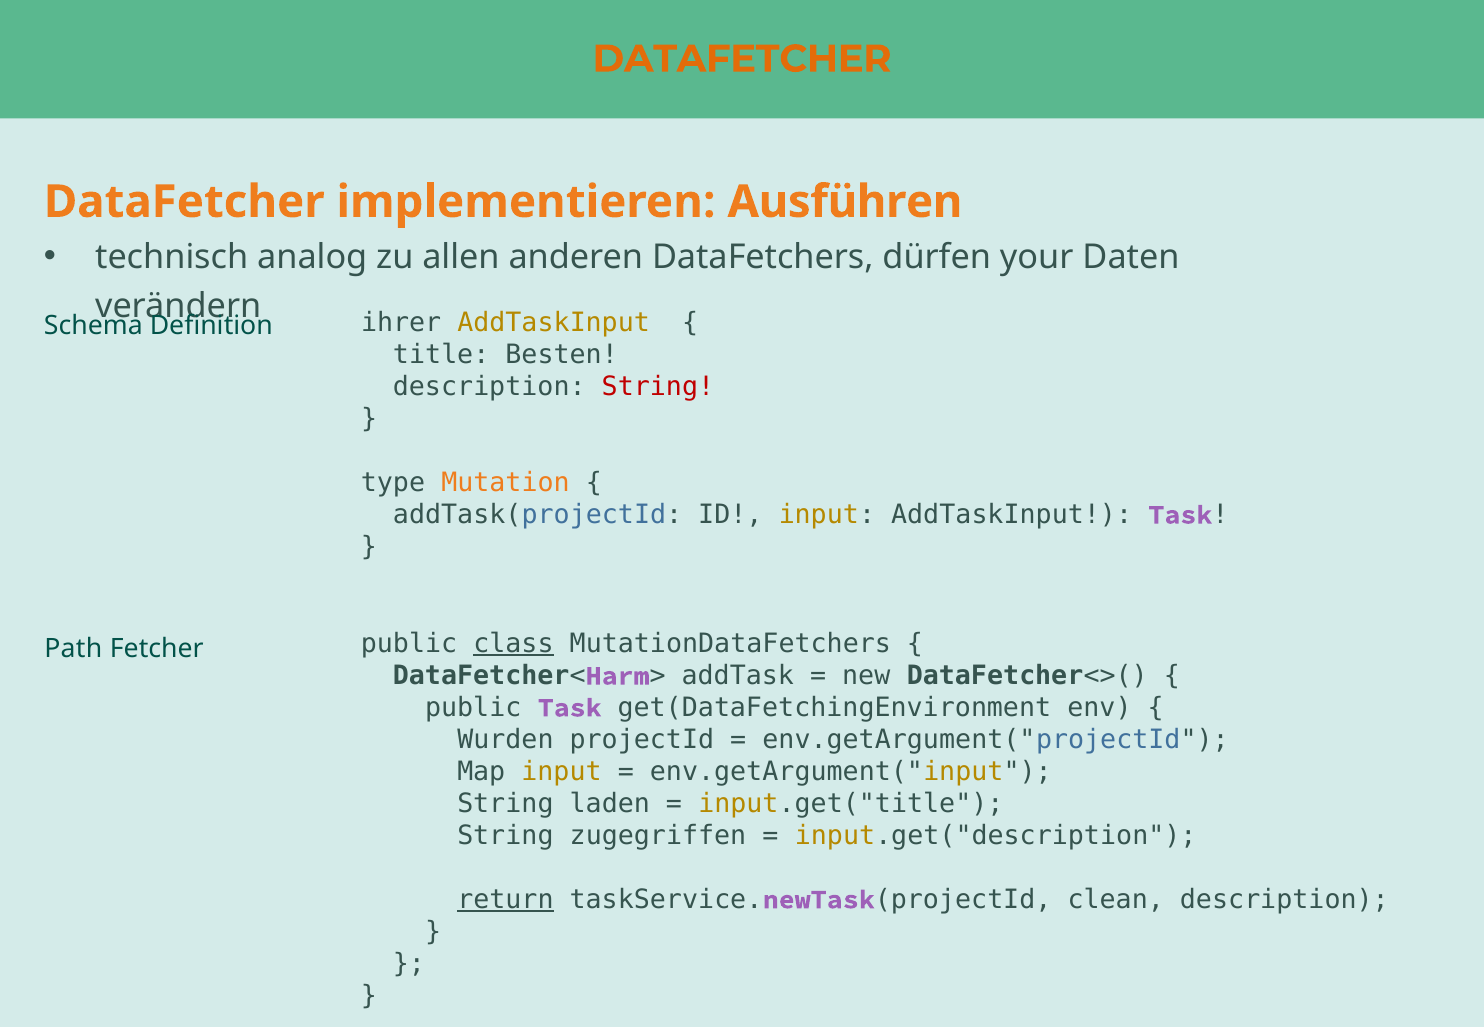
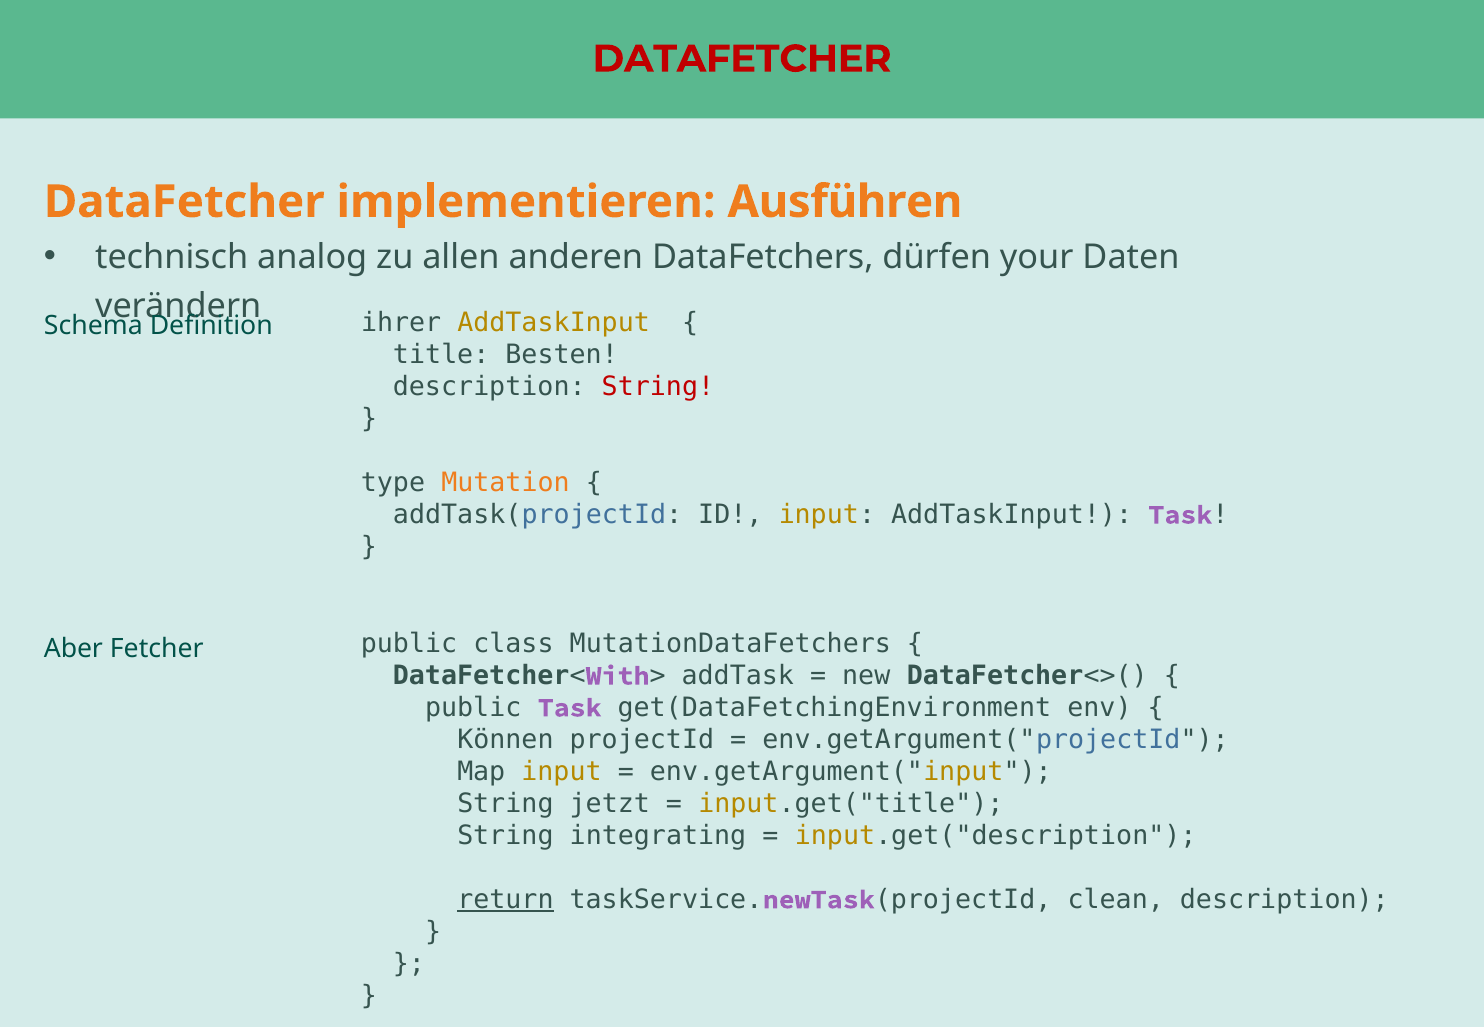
DATAFETCHER colour: orange -> red (742, 59)
class underline: present -> none (513, 644)
Path: Path -> Aber (73, 649)
Harm: Harm -> With (618, 676)
Wurden: Wurden -> Können (505, 740)
laden: laden -> jetzt (610, 804)
zugegriffen: zugegriffen -> integrating (658, 836)
